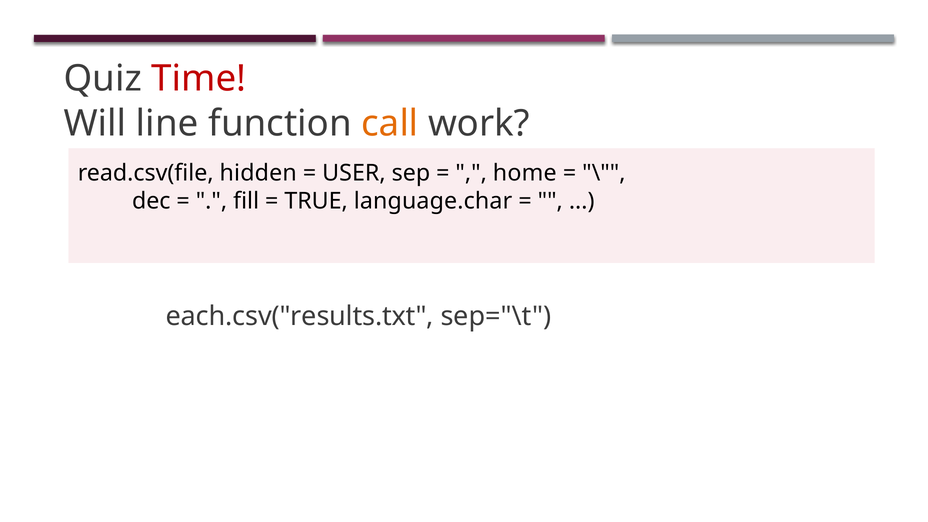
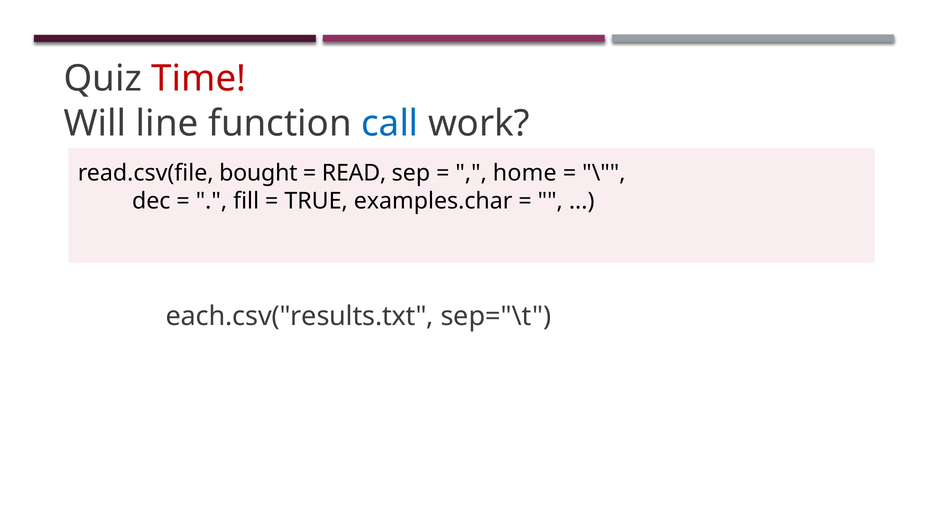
call colour: orange -> blue (390, 124)
hidden: hidden -> bought (258, 173)
USER: USER -> READ (354, 173)
language.char: language.char -> examples.char (433, 201)
